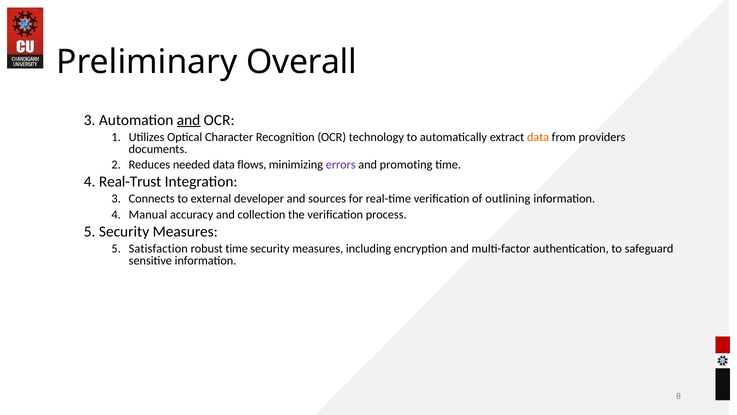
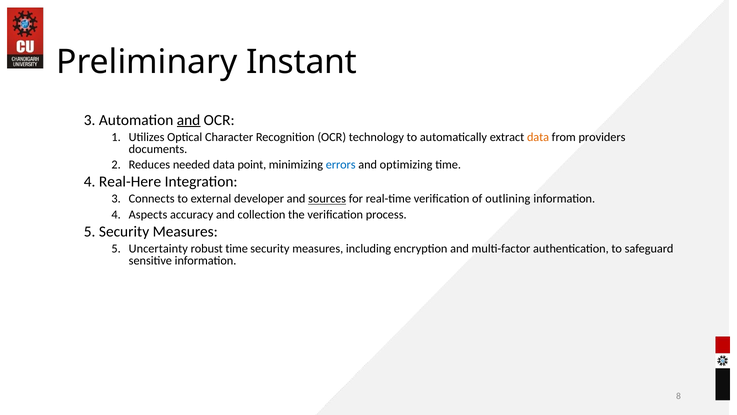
Overall: Overall -> Instant (302, 62)
flows: flows -> point (252, 164)
errors colour: purple -> blue (341, 164)
promoting: promoting -> optimizing (406, 164)
Real-Trust: Real-Trust -> Real-Here (130, 181)
sources underline: none -> present (327, 199)
Manual: Manual -> Aspects (148, 214)
Satisfaction: Satisfaction -> Uncertainty (158, 248)
